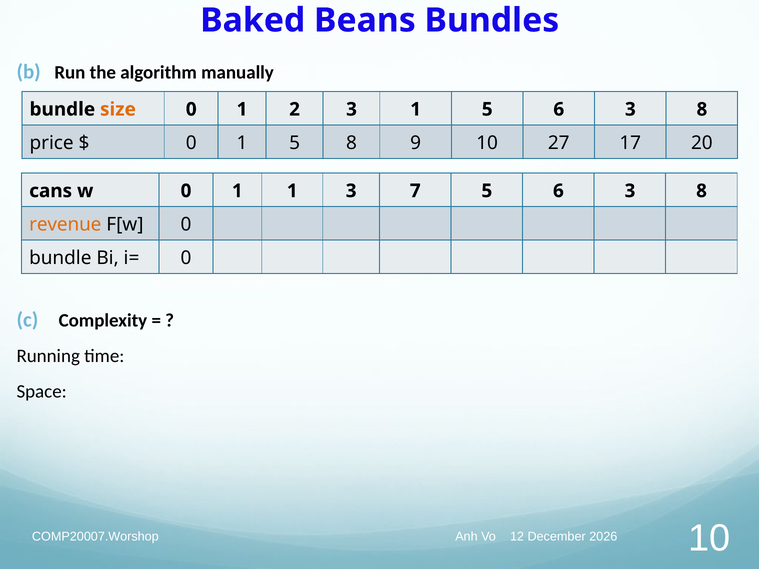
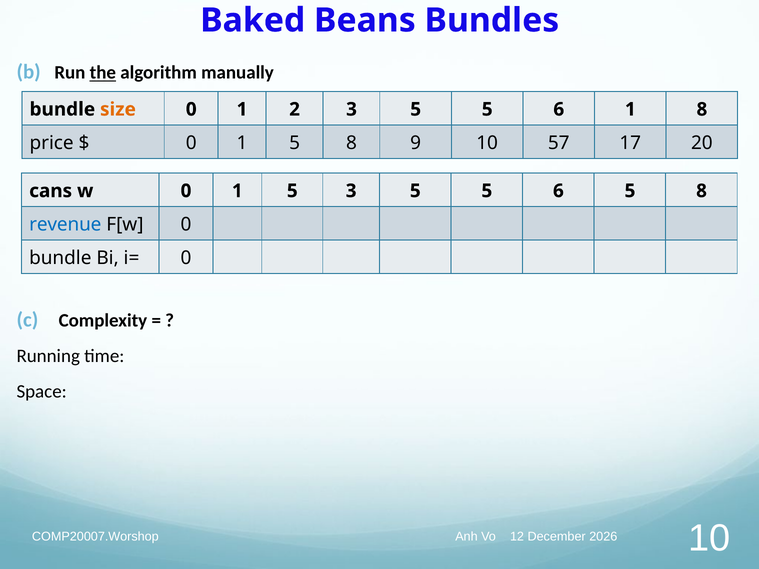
the underline: none -> present (103, 73)
2 3 1: 1 -> 5 (416, 109)
3: 3 -> 1 (630, 109)
27: 27 -> 57 (559, 143)
w 0 1 1: 1 -> 5 (292, 191)
7: 7 -> 5 (415, 191)
3: 3 -> 5 (630, 191)
revenue colour: orange -> blue (65, 224)
